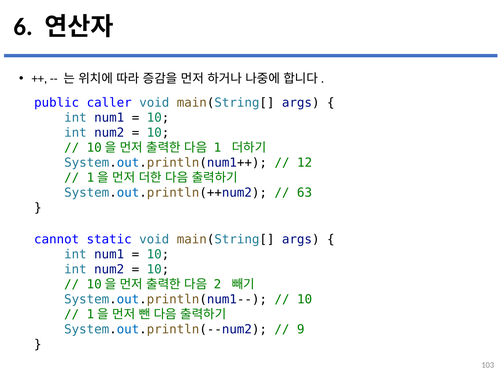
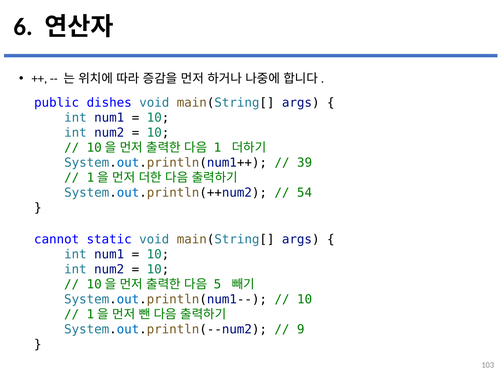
caller: caller -> dishes (109, 103)
12: 12 -> 39 (305, 163)
63: 63 -> 54 (305, 193)
2: 2 -> 5 (217, 284)
